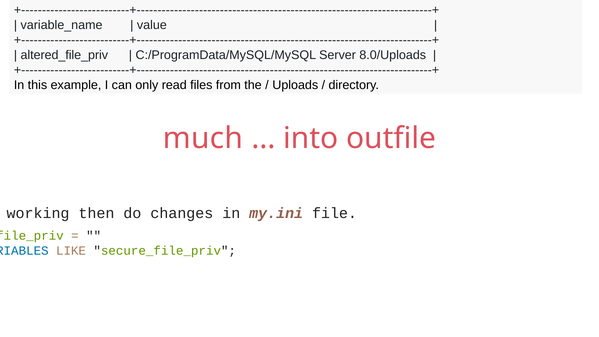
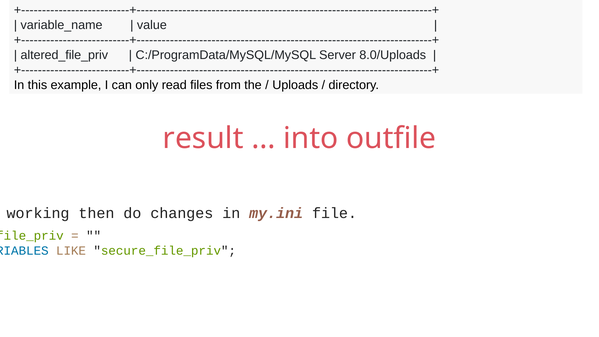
much: much -> result (203, 138)
